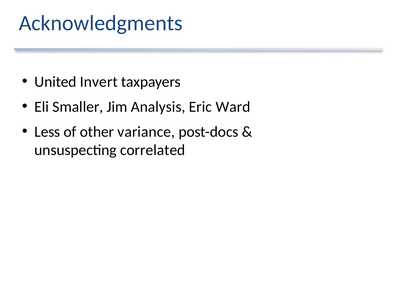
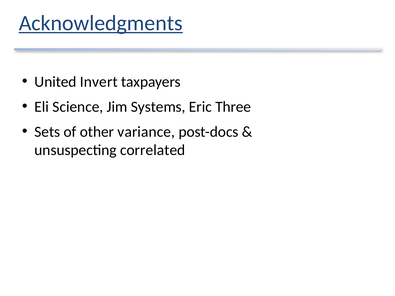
Acknowledgments underline: none -> present (101, 23)
Smaller: Smaller -> Science (78, 107)
Analysis: Analysis -> Systems (158, 107)
Ward: Ward -> Three (233, 107)
Less: Less -> Sets (47, 132)
